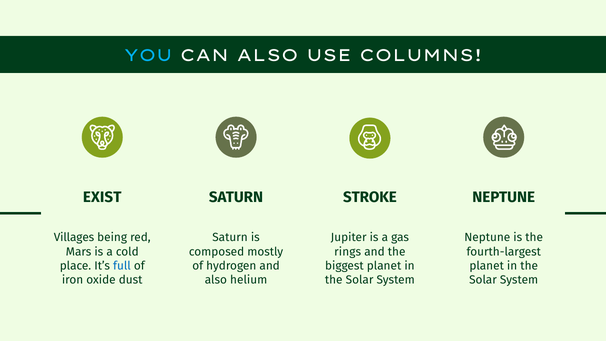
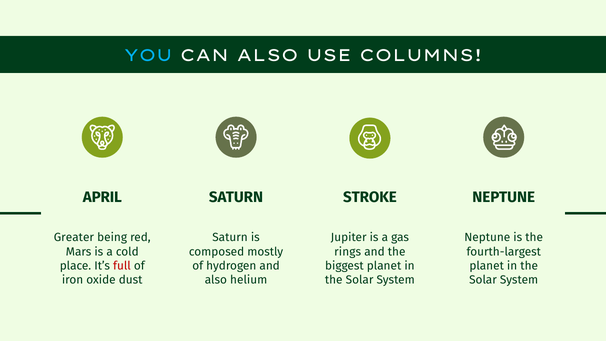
EXIST: EXIST -> APRIL (102, 197)
Villages: Villages -> Greater (74, 238)
full colour: blue -> red (122, 266)
